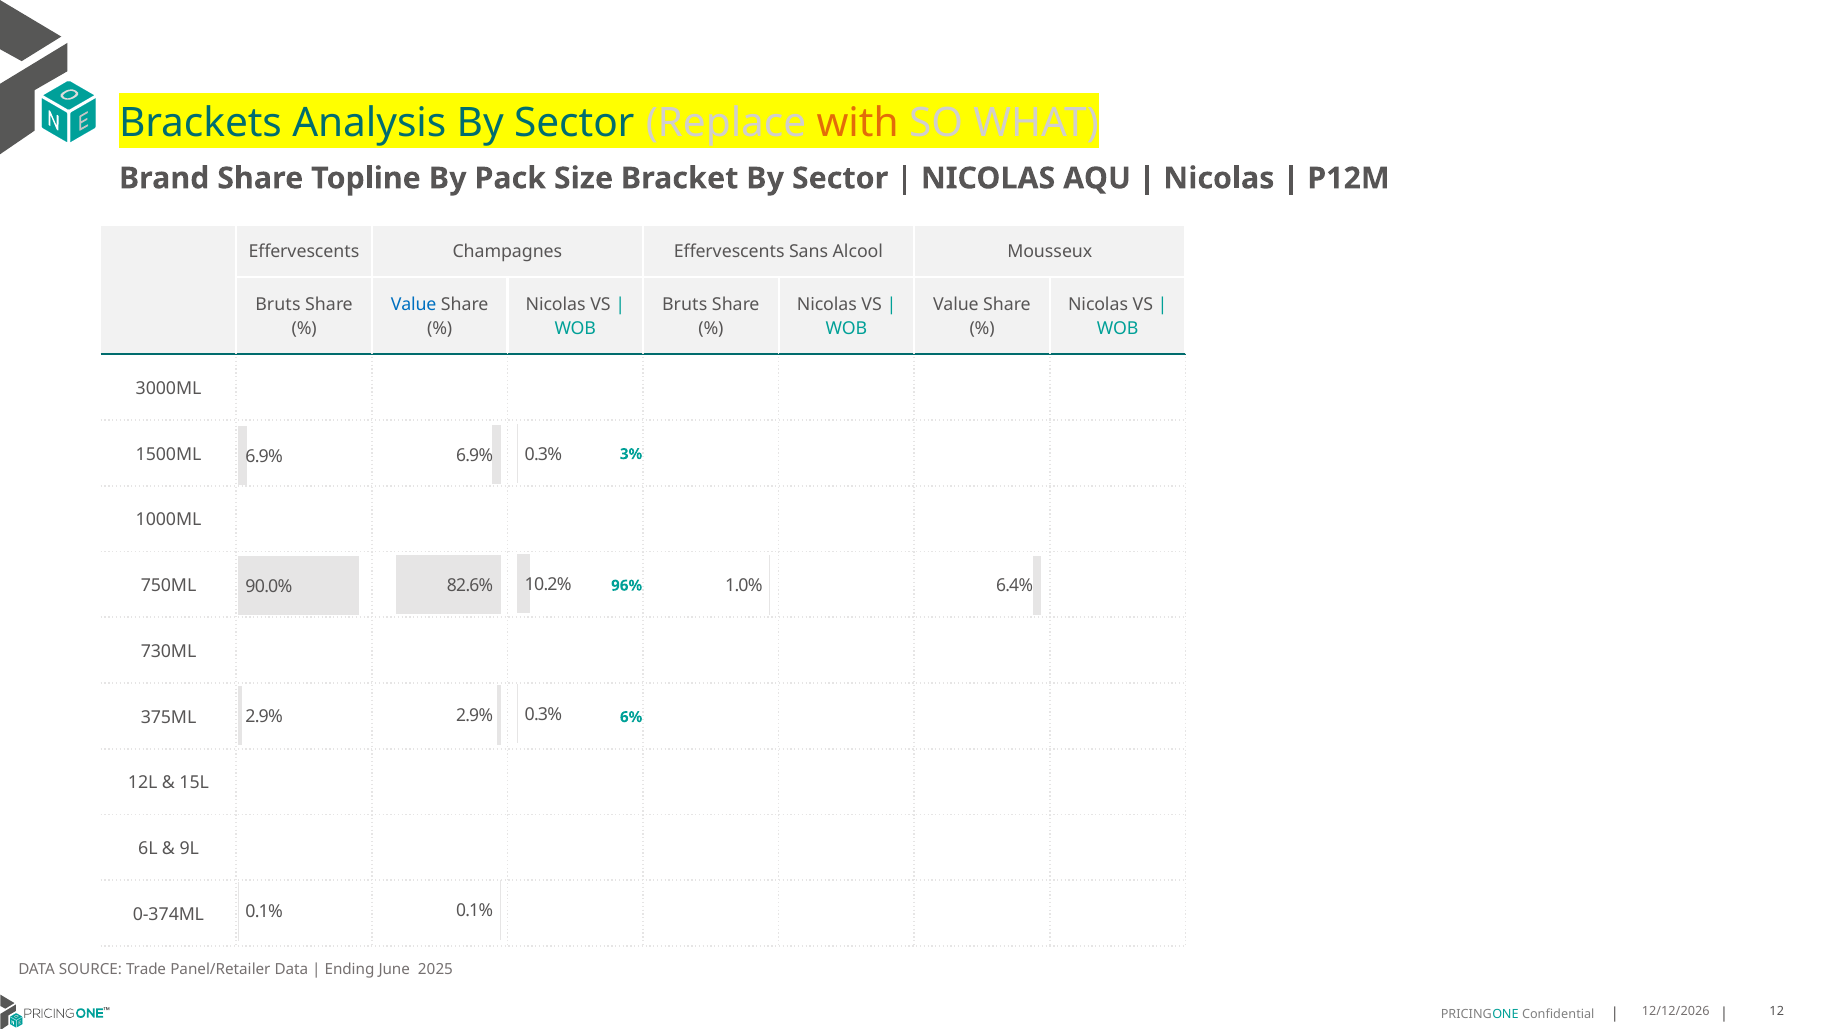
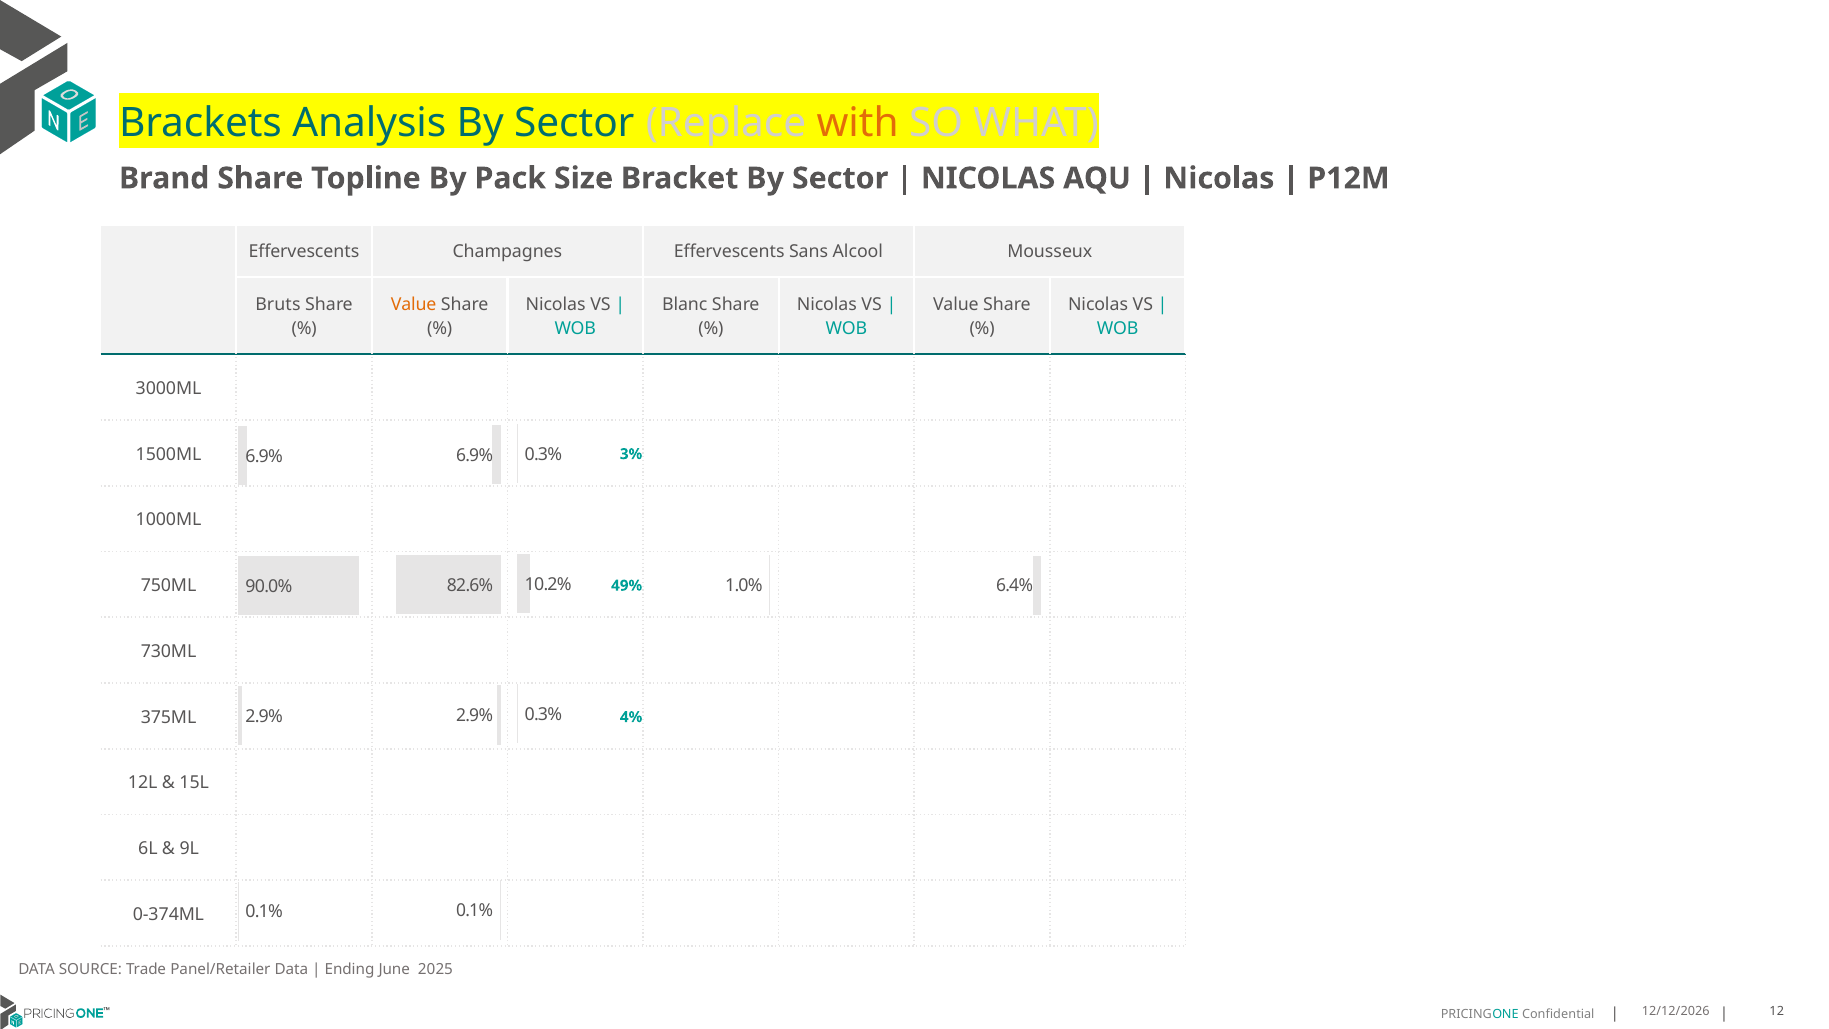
Value colour: blue -> orange (414, 305)
Bruts: Bruts -> Blanc (685, 305)
96%: 96% -> 49% (627, 585)
6%: 6% -> 4% (631, 717)
